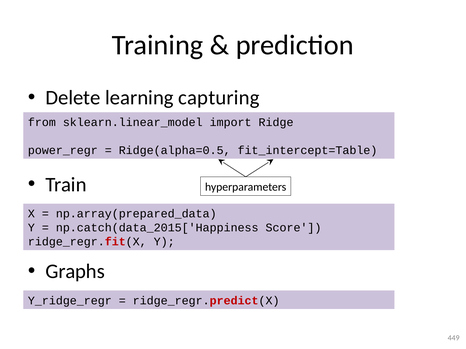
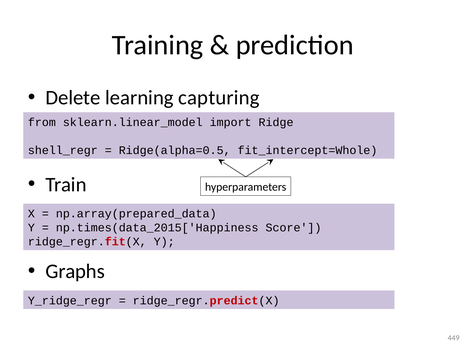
power_regr: power_regr -> shell_regr (63, 150)
fit_intercept=Table: fit_intercept=Table -> fit_intercept=Whole (307, 150)
np.catch(data_2015['Happiness: np.catch(data_2015['Happiness -> np.times(data_2015['Happiness (157, 228)
